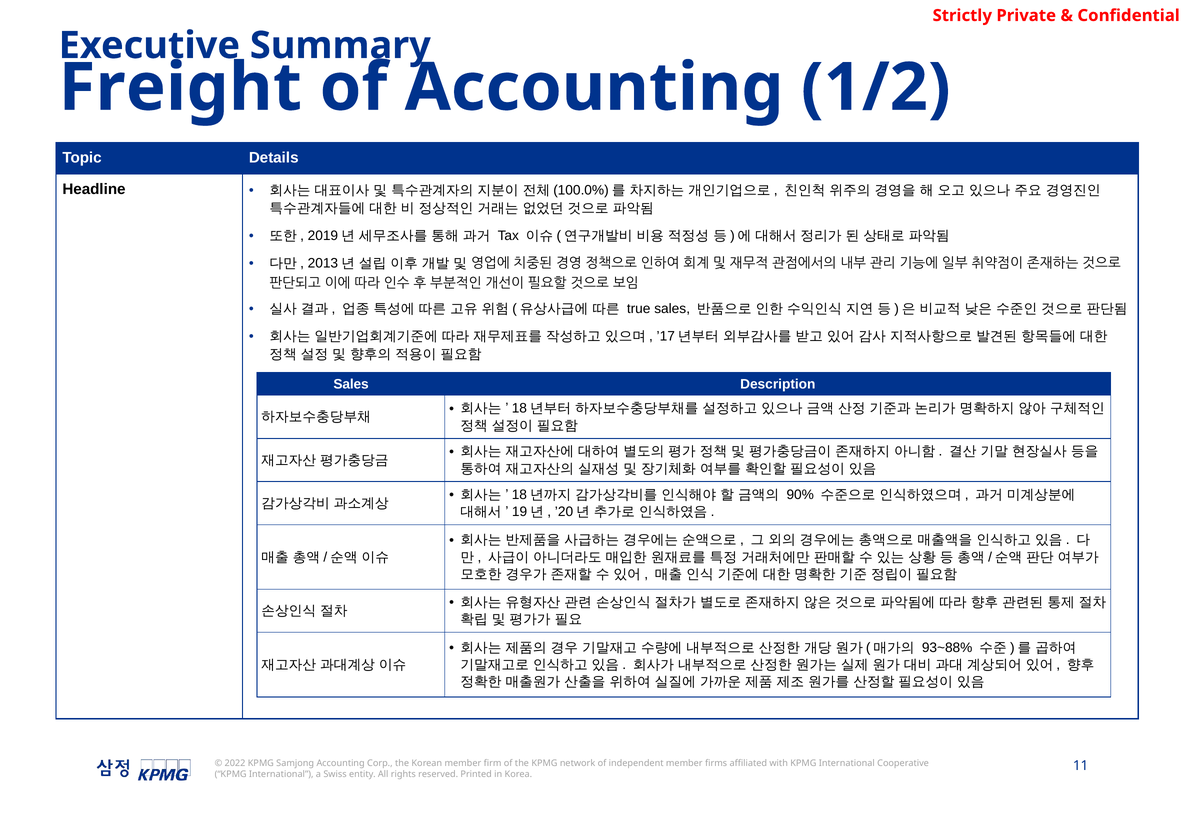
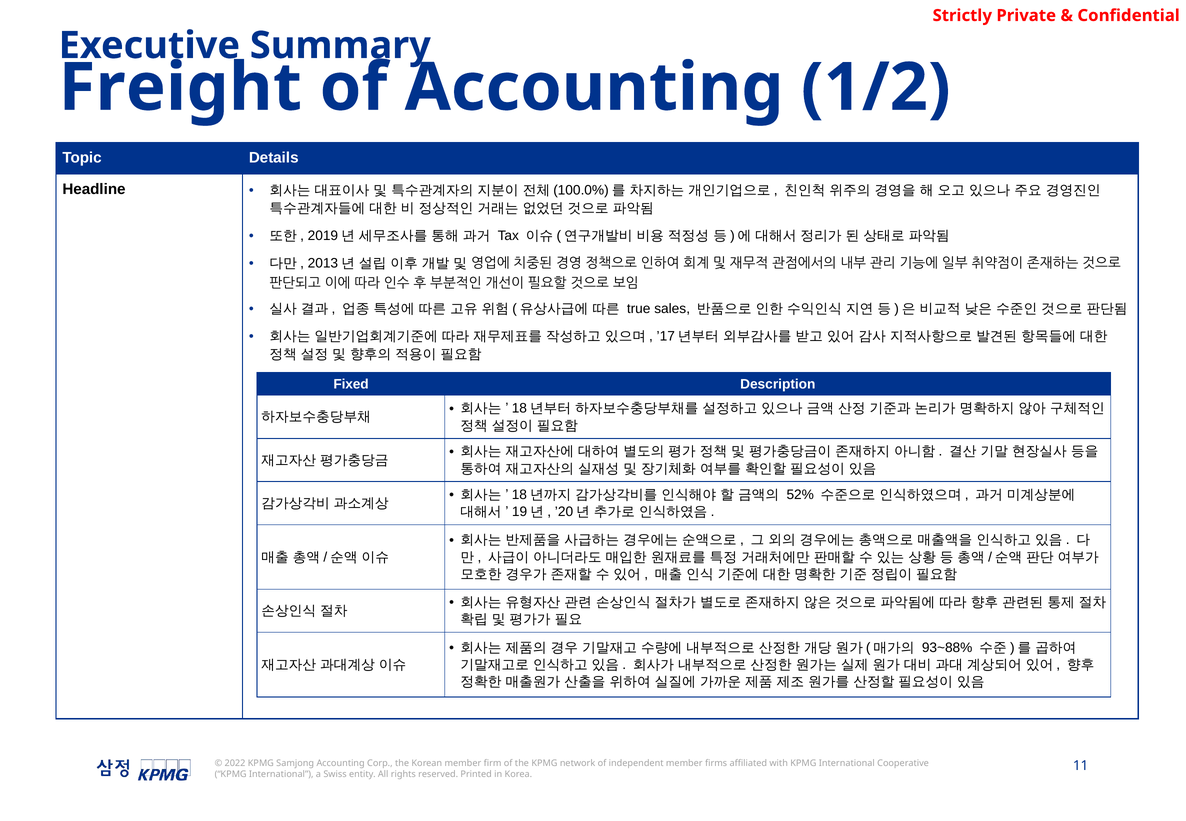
Sales: Sales -> Fixed (351, 384)
90%: 90% -> 52% (800, 495)
